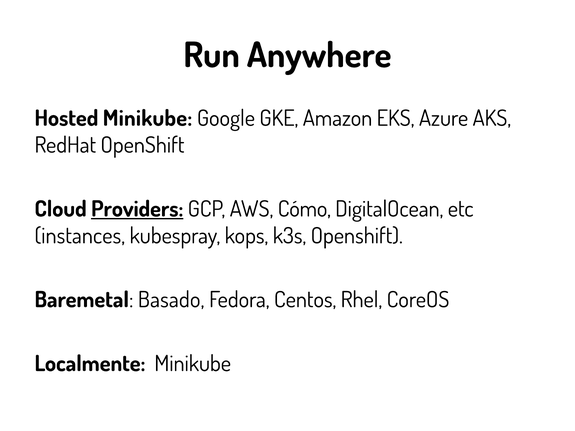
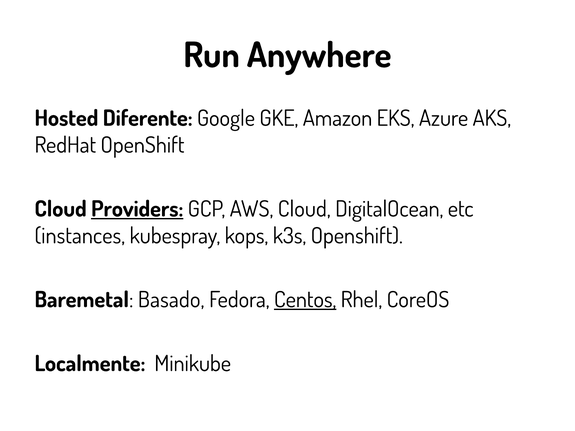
Hosted Minikube: Minikube -> Diferente (148, 118)
AWS Cómo: Cómo -> Cloud (304, 209)
Centos underline: none -> present (305, 300)
